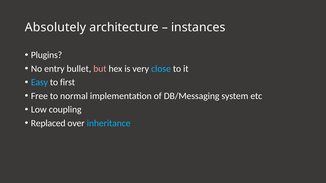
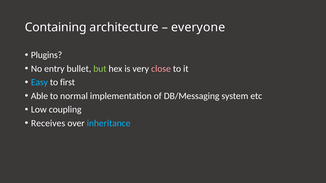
Absolutely: Absolutely -> Containing (56, 27)
instances: instances -> everyone (198, 27)
but colour: pink -> light green (100, 69)
close colour: light blue -> pink (161, 69)
Free: Free -> Able (39, 96)
Replaced: Replaced -> Receives (48, 123)
